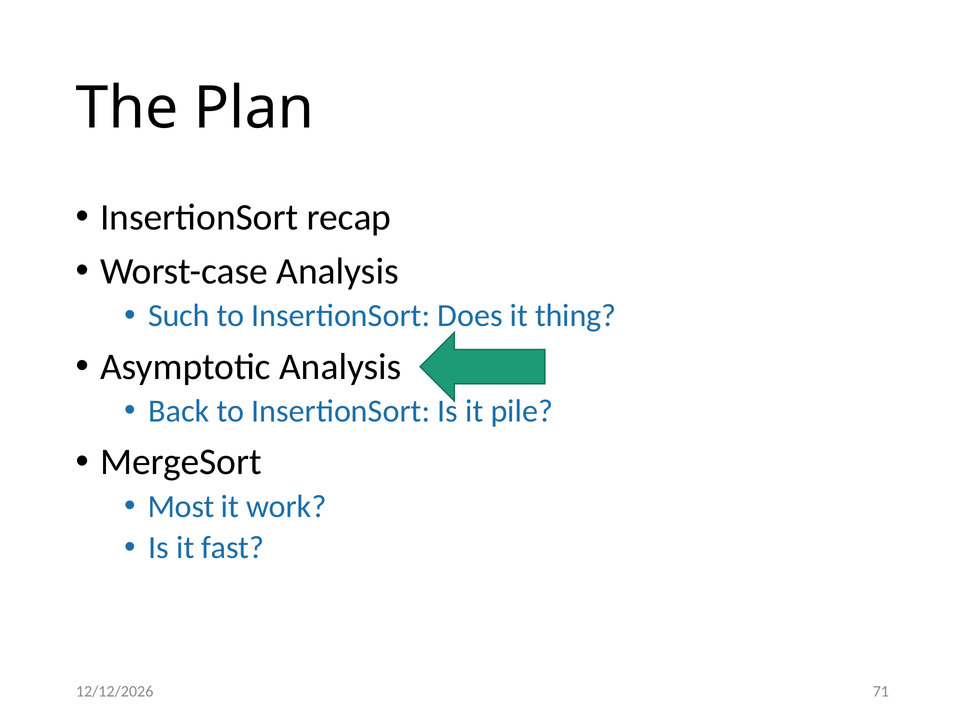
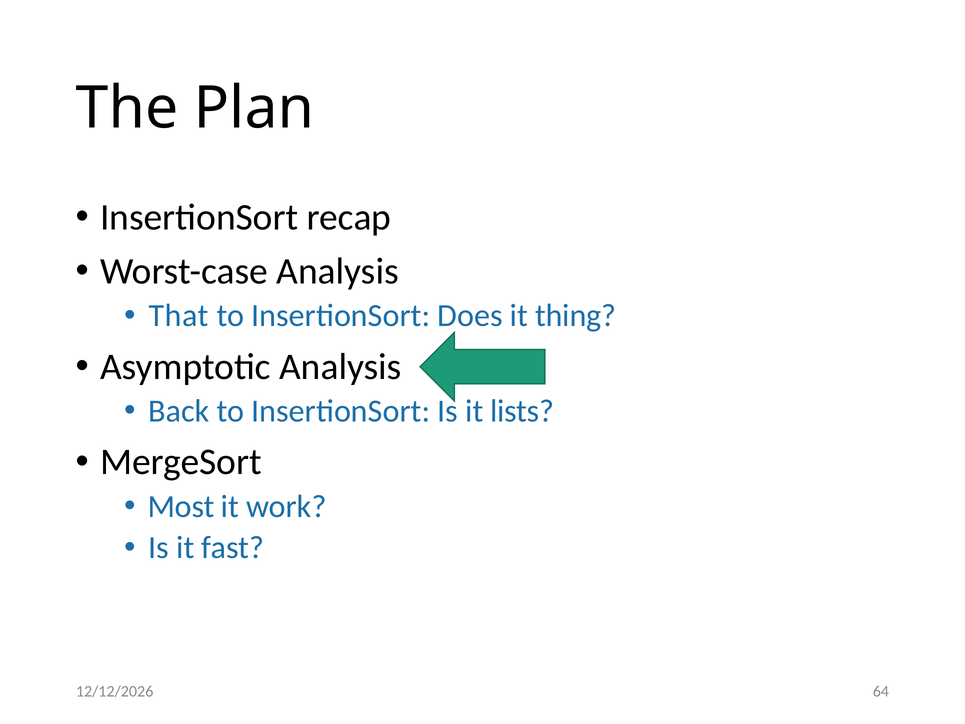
Such: Such -> That (179, 316)
pile: pile -> lists (522, 411)
71: 71 -> 64 (881, 691)
